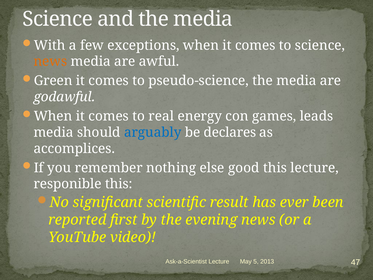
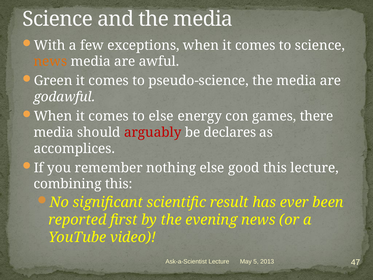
to real: real -> else (161, 116)
leads: leads -> there (317, 116)
arguably colour: blue -> red (153, 132)
responible: responible -> combining (68, 184)
